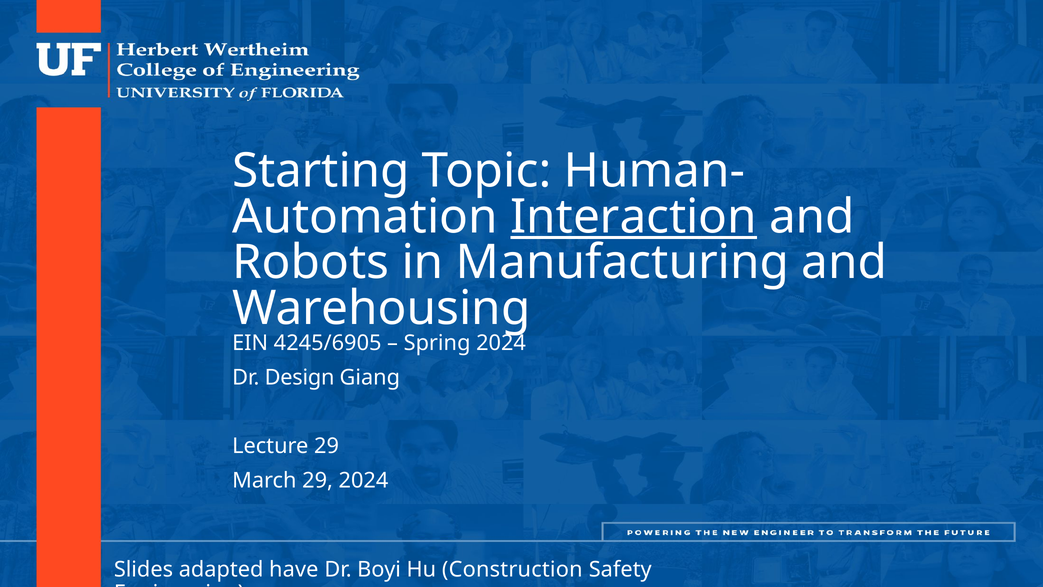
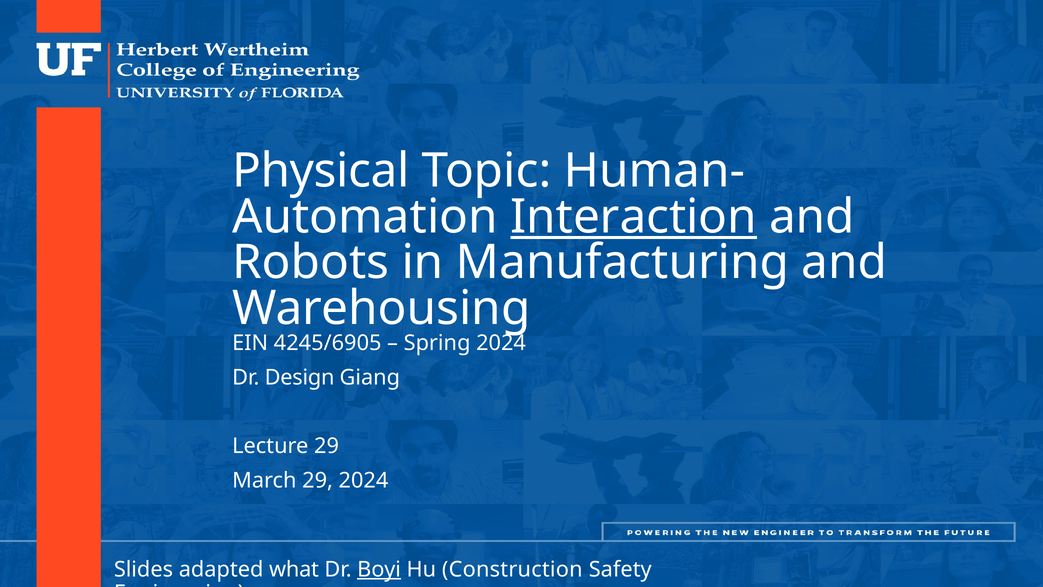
Starting: Starting -> Physical (321, 171)
have: have -> what (294, 569)
Boyi underline: none -> present (379, 569)
